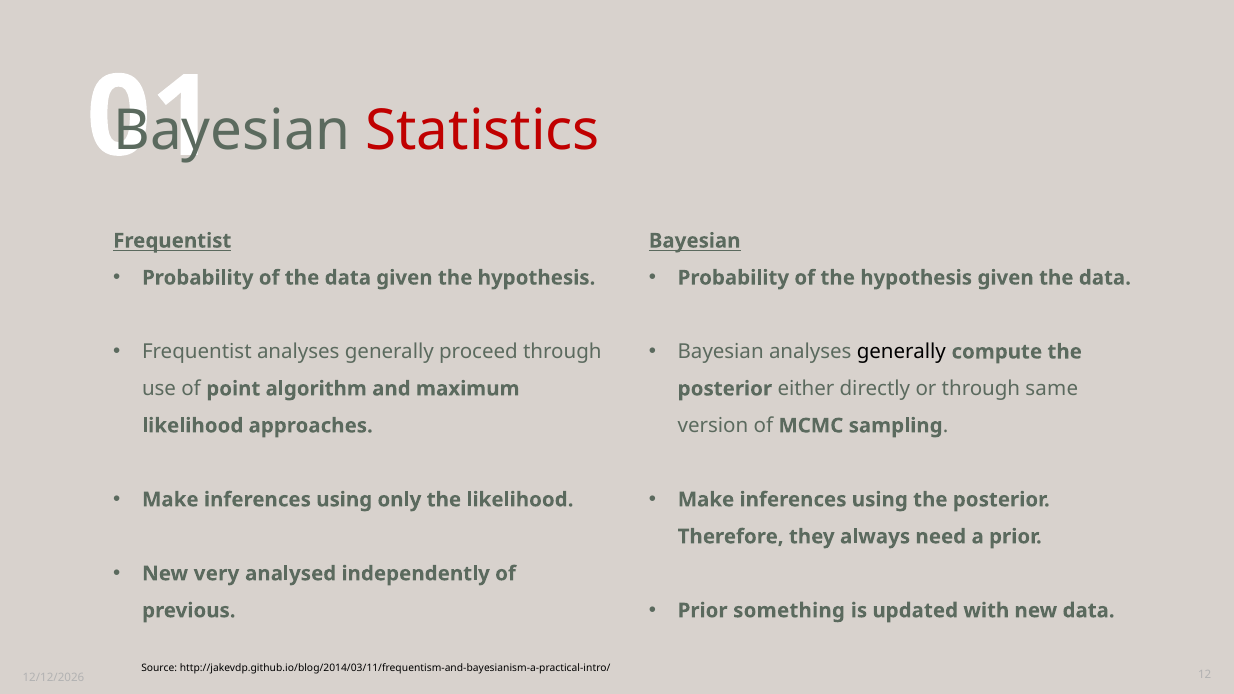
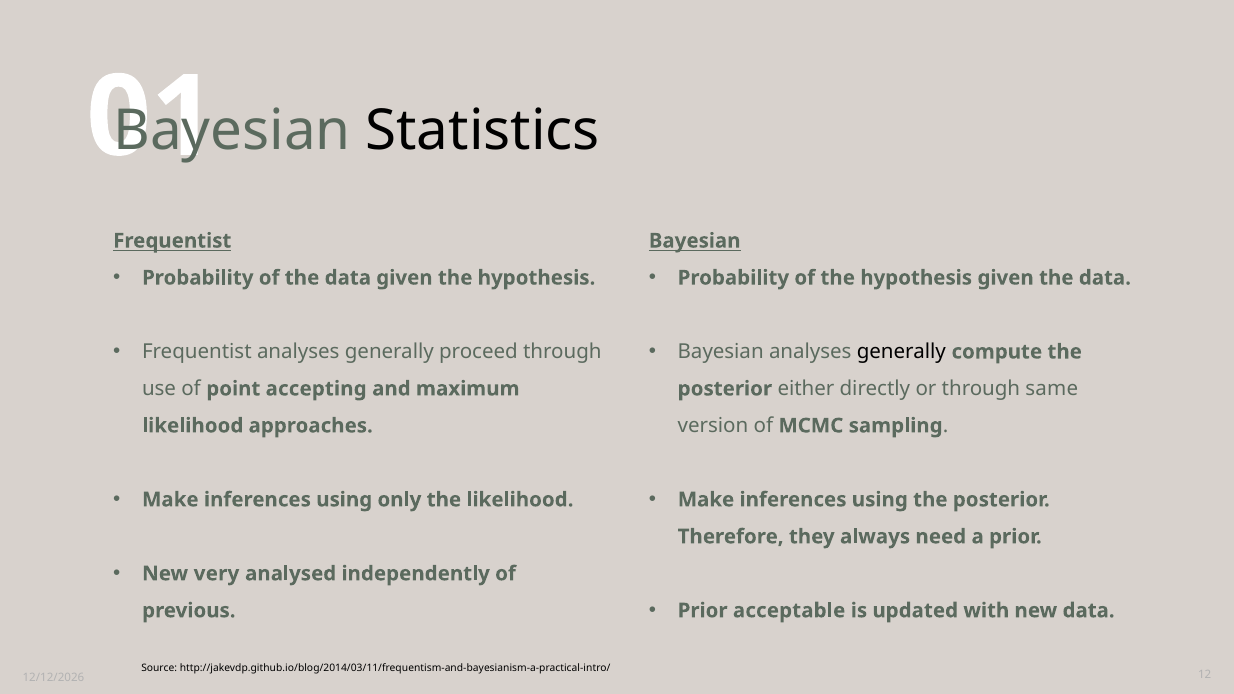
Statistics colour: red -> black (483, 131)
algorithm: algorithm -> accepting (316, 389)
something: something -> acceptable (789, 611)
